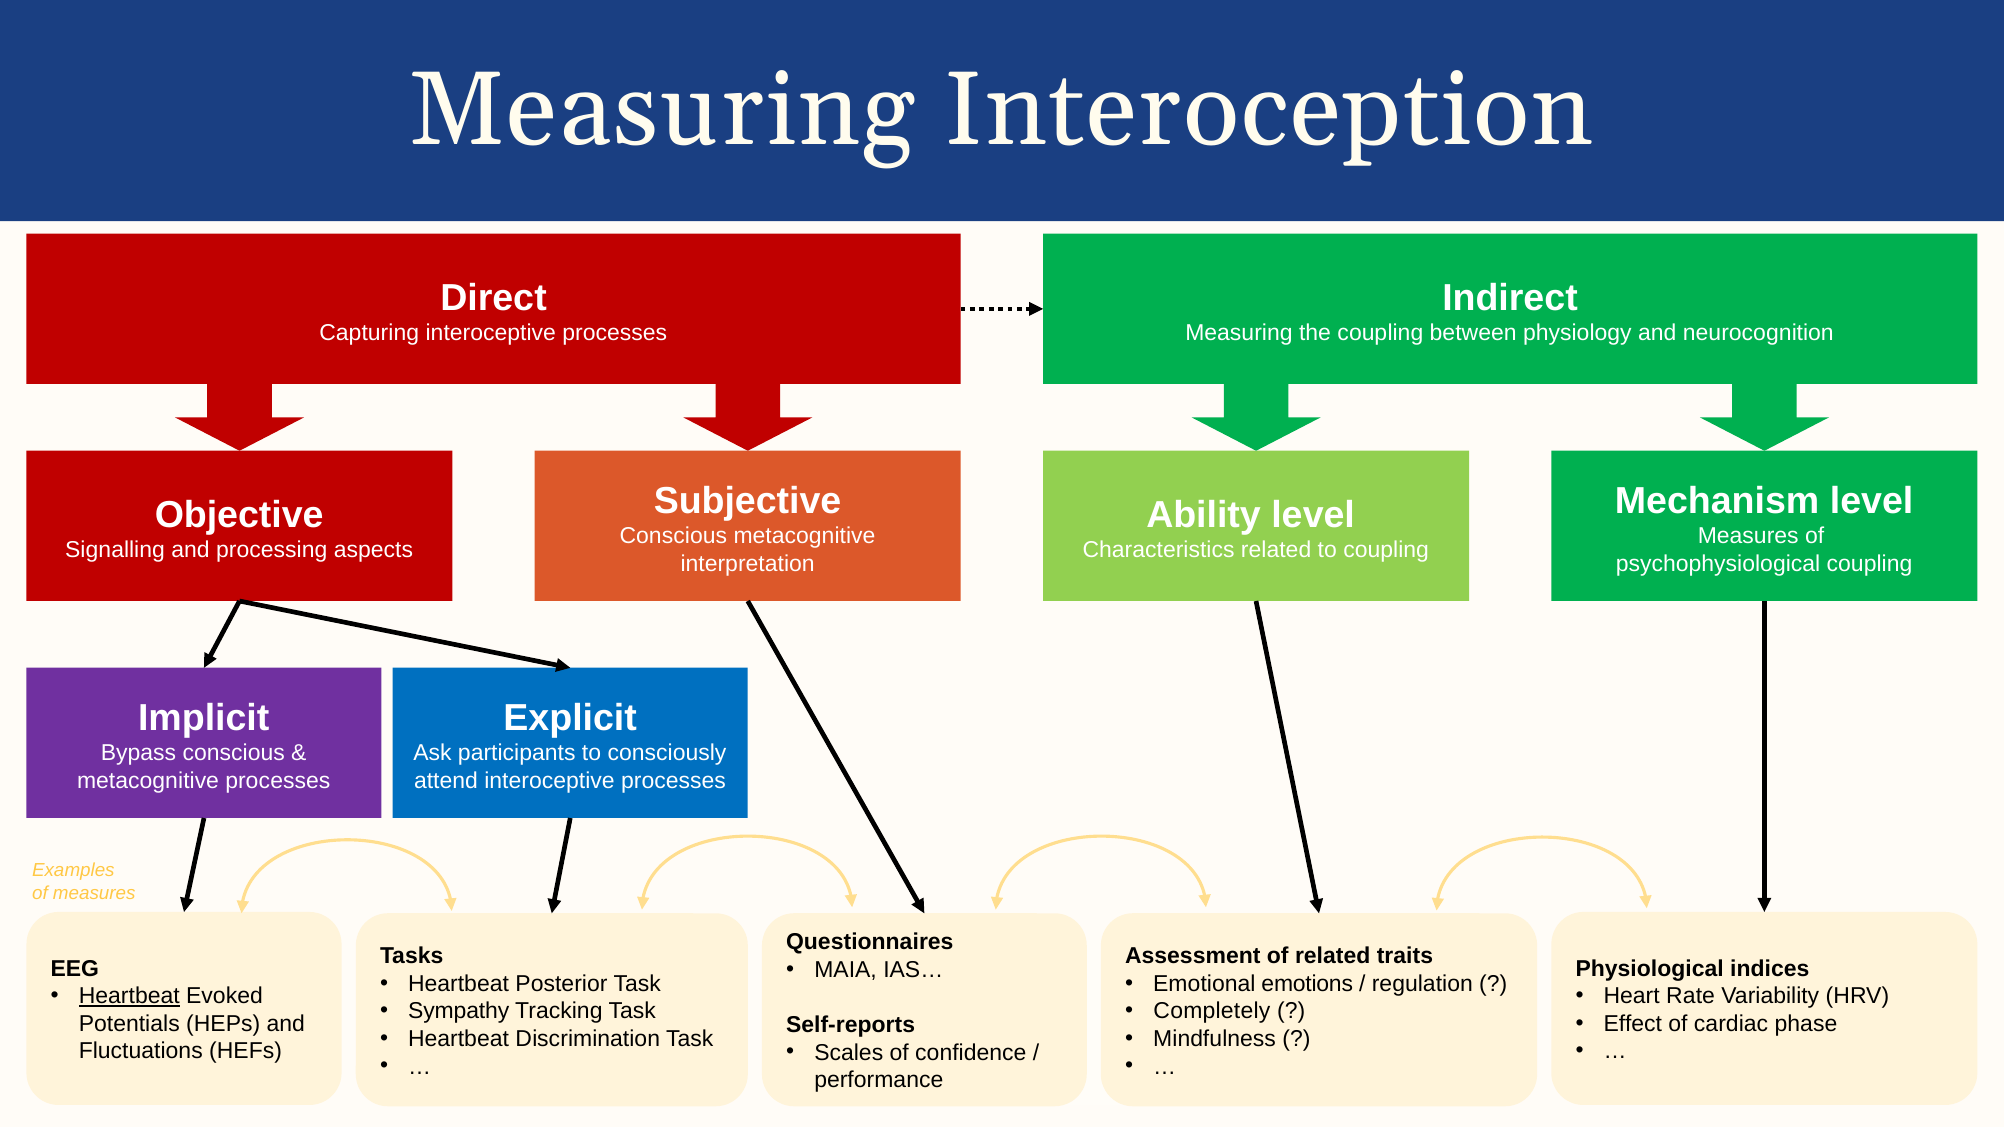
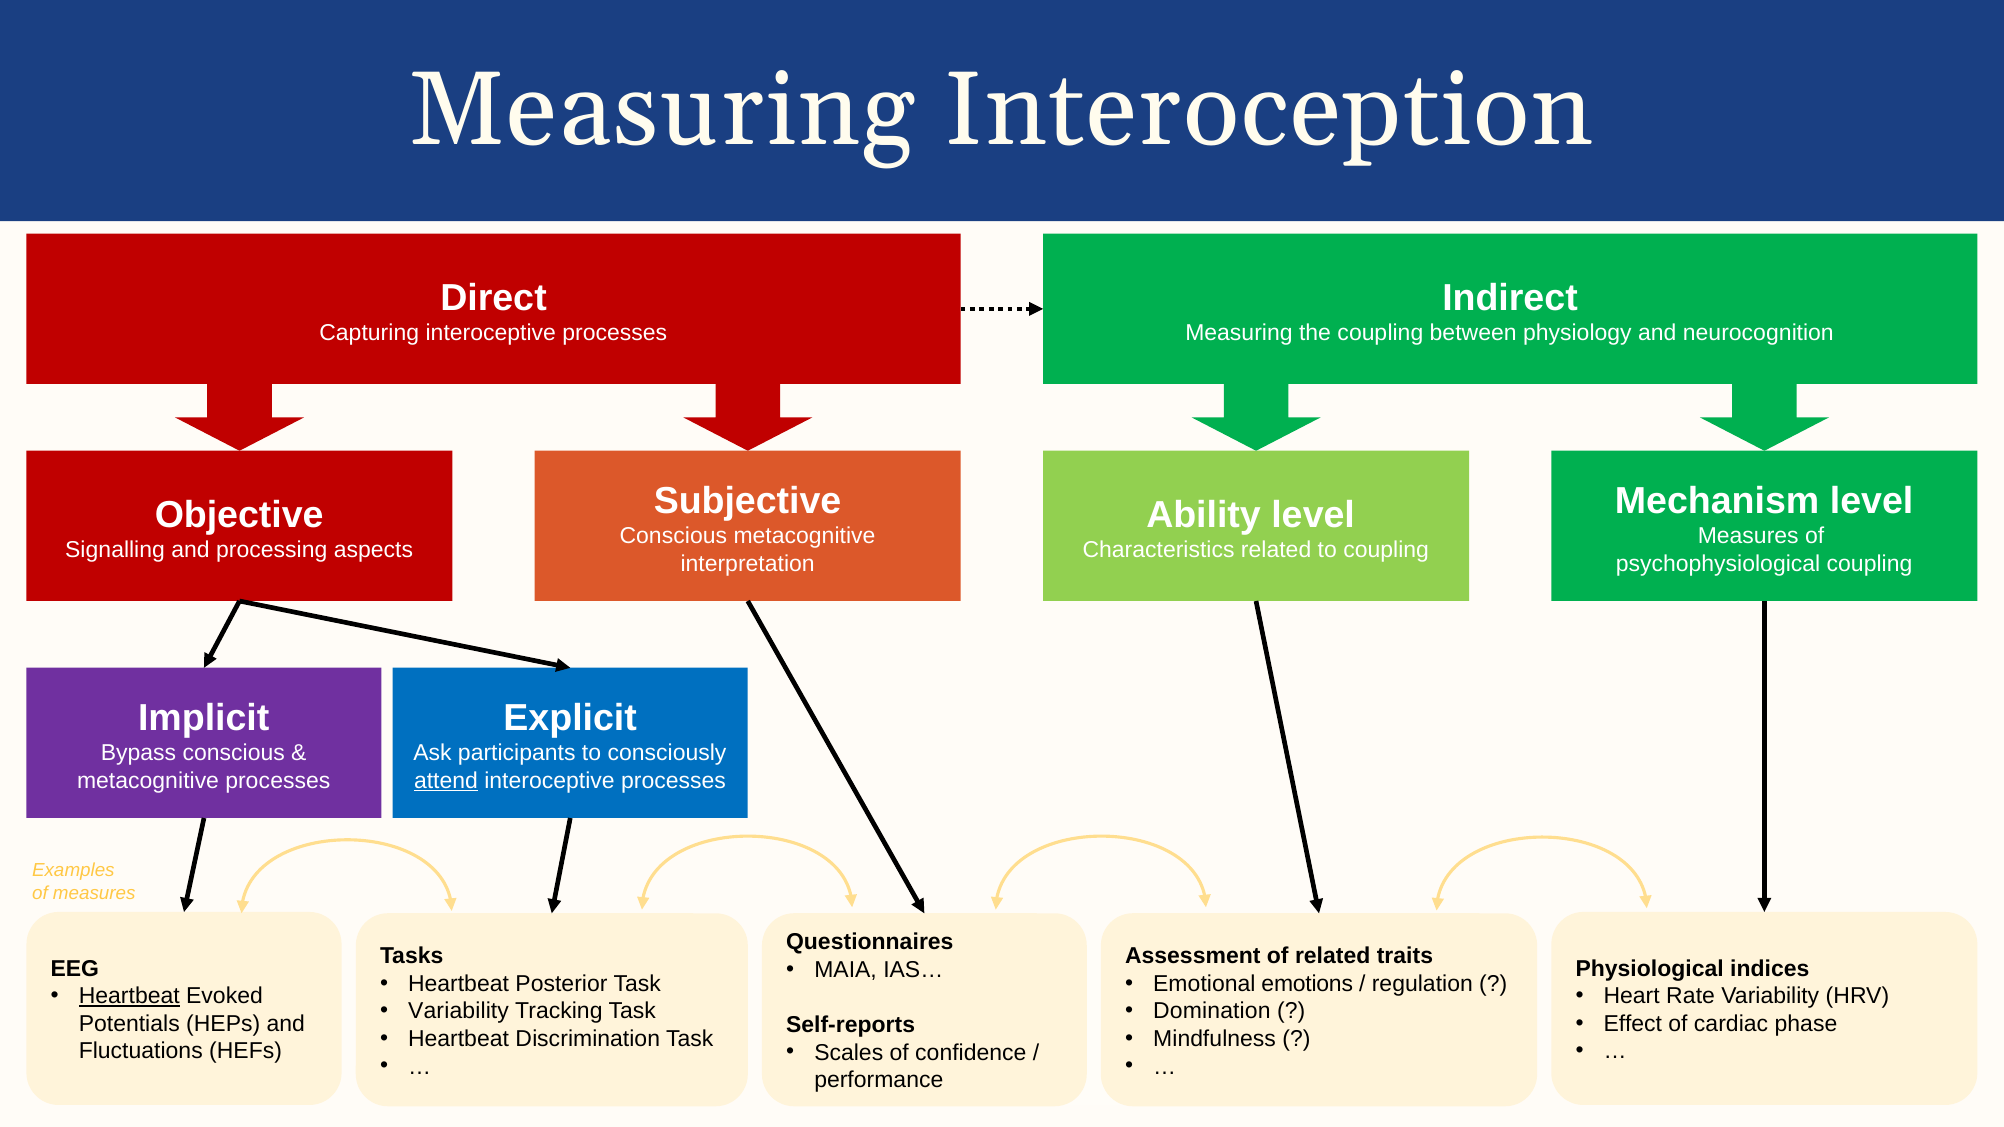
attend underline: none -> present (446, 781)
Sympathy: Sympathy -> Variability (459, 1012)
Completely: Completely -> Domination (1212, 1012)
